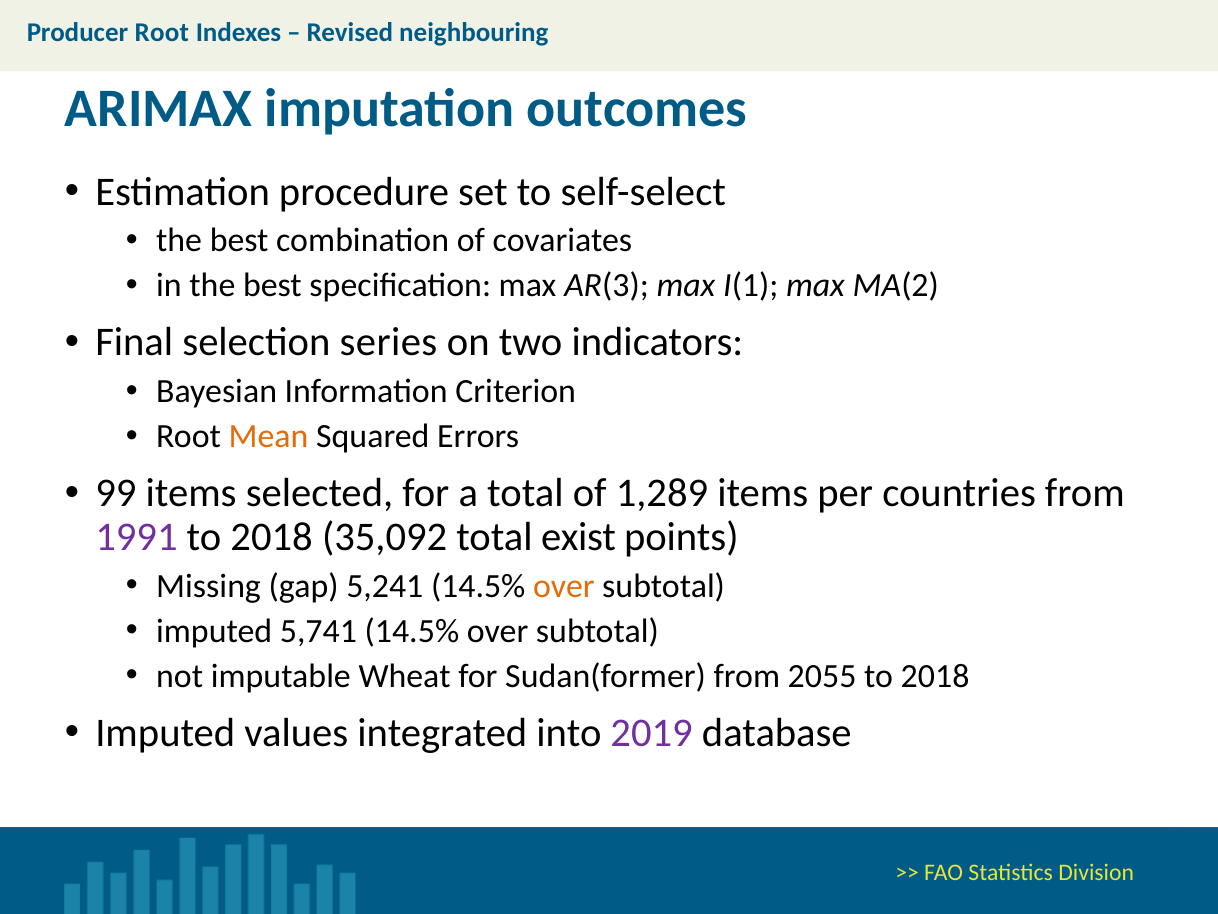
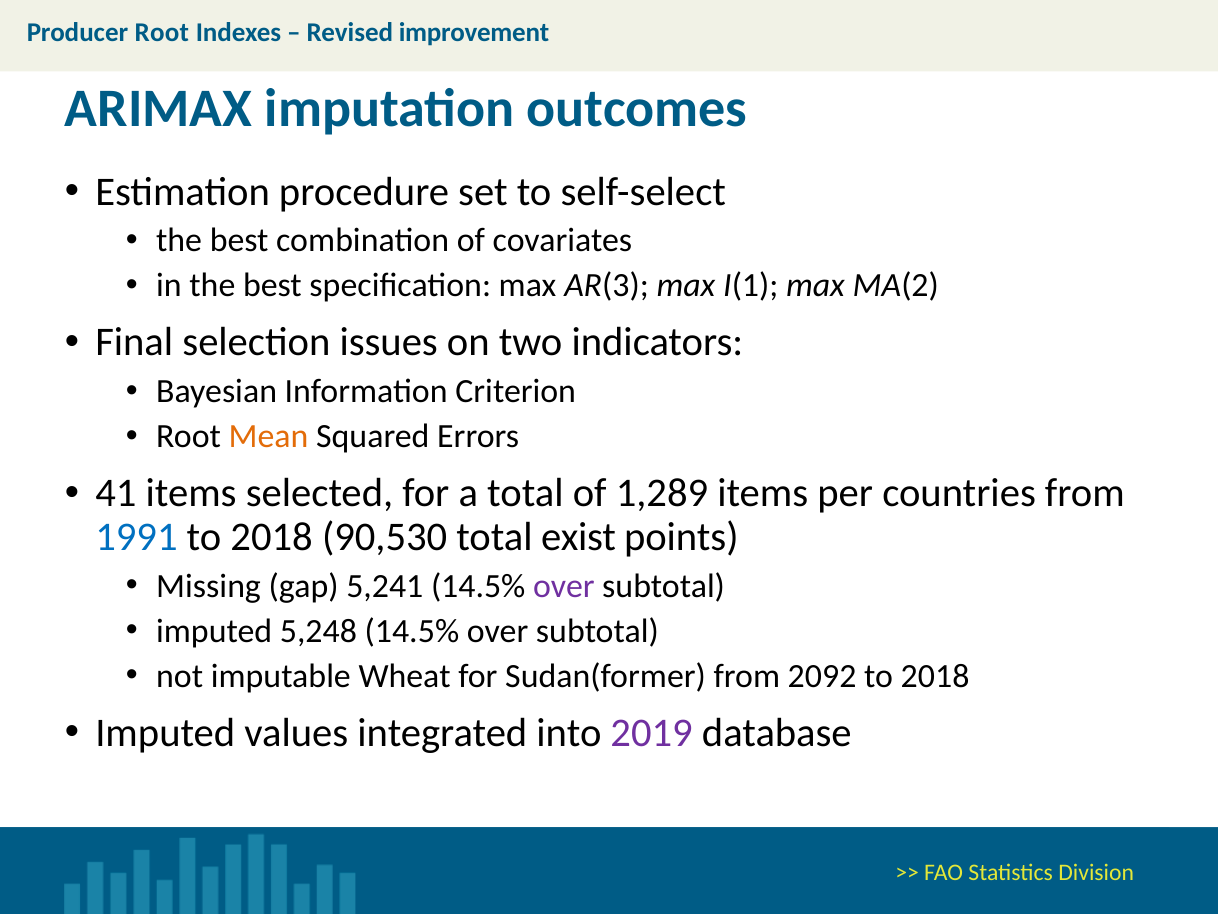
neighbouring: neighbouring -> improvement (474, 33)
series: series -> issues (389, 342)
99: 99 -> 41 (116, 493)
1991 colour: purple -> blue (136, 537)
35,092: 35,092 -> 90,530 (385, 537)
over colour: orange -> purple (564, 586)
5,741: 5,741 -> 5,248 (318, 631)
2055: 2055 -> 2092 (822, 676)
